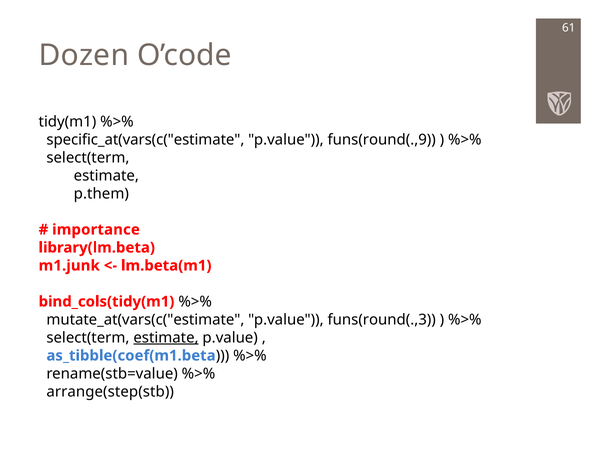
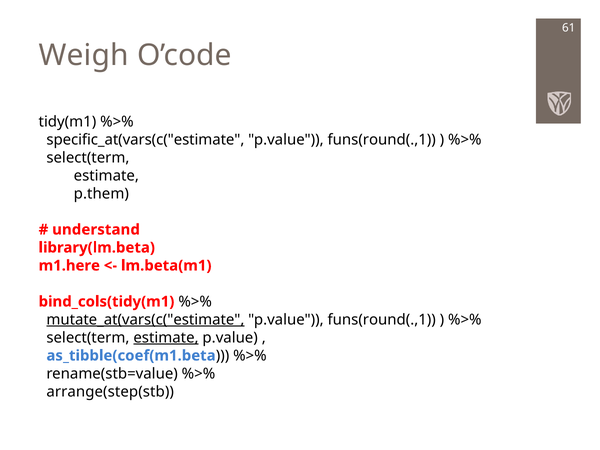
Dozen: Dozen -> Weigh (84, 55)
funs(round(.,9: funs(round(.,9 -> funs(round(.,1 (382, 140)
importance: importance -> understand (96, 230)
m1.junk: m1.junk -> m1.here (69, 266)
mutate_at(vars(c("estimate underline: none -> present (145, 320)
funs(round(.,3: funs(round(.,3 -> funs(round(.,1 (382, 320)
